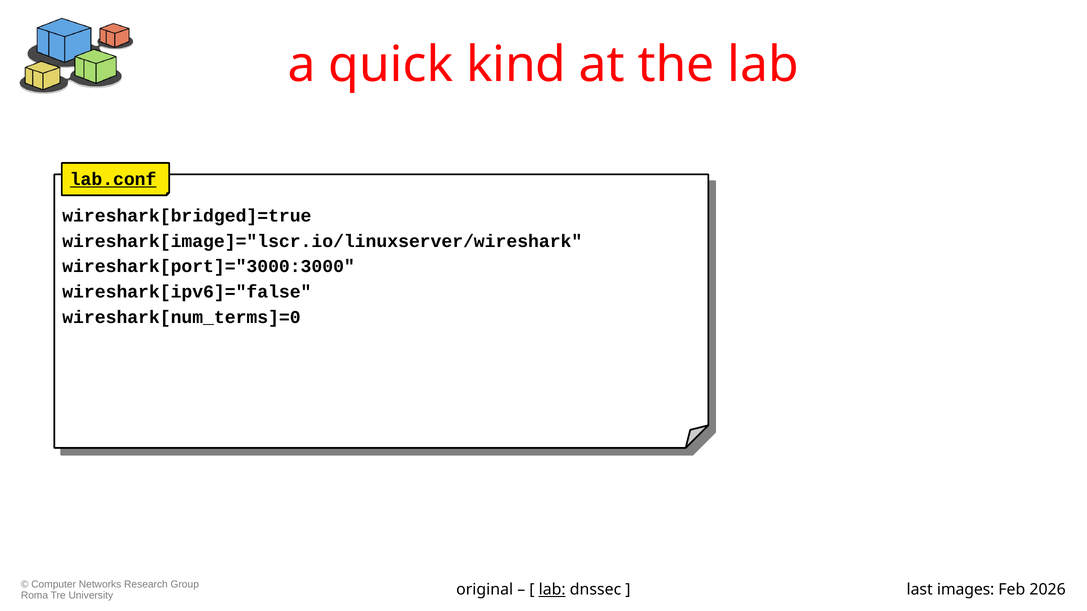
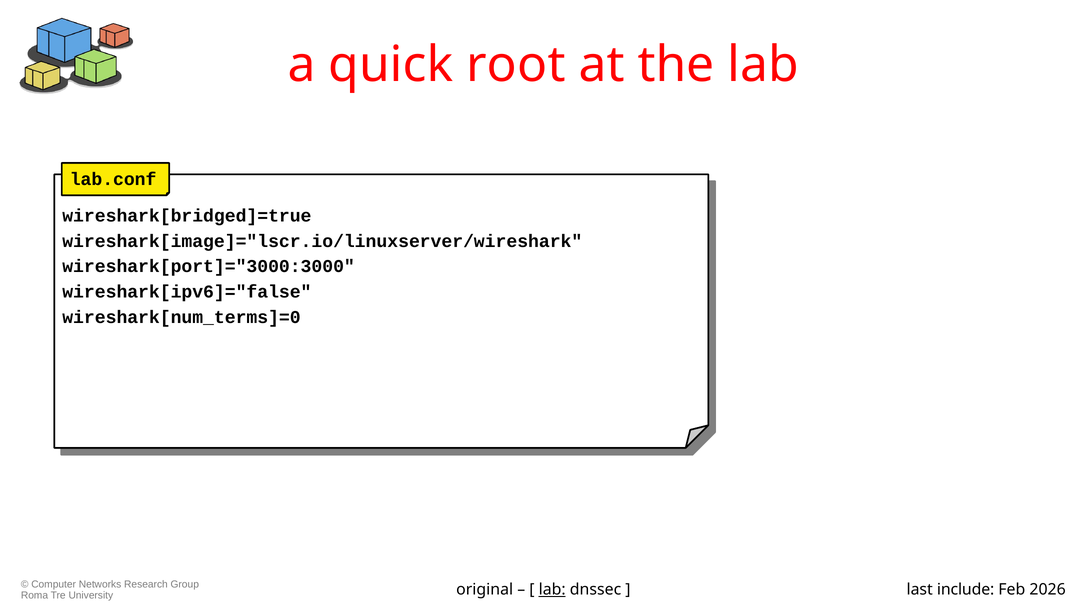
kind: kind -> root (516, 65)
lab.conf underline: present -> none (113, 179)
images: images -> include (966, 590)
